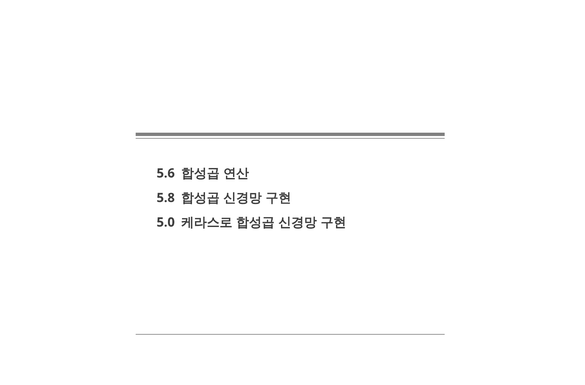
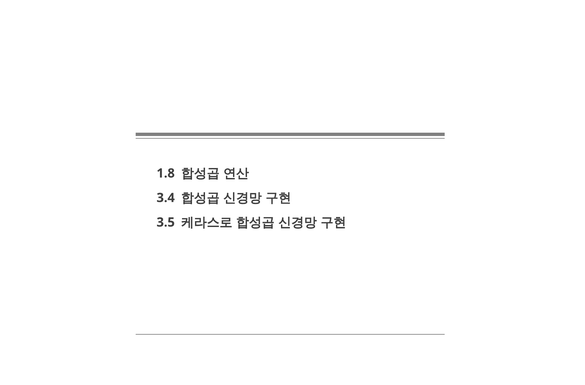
5.6: 5.6 -> 1.8 (166, 173)
5.8: 5.8 -> 3.4 (166, 197)
5.0: 5.0 -> 3.5 (166, 222)
